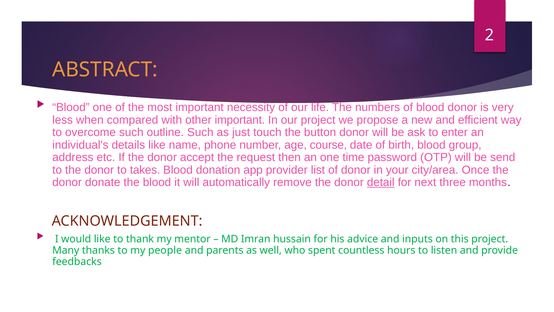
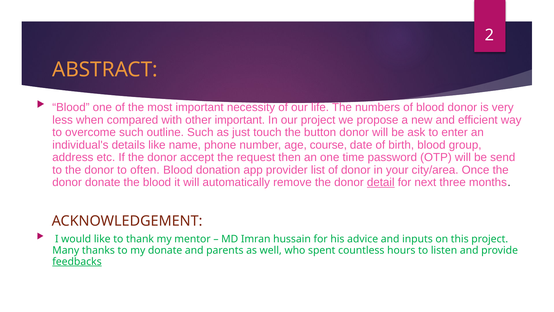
takes: takes -> often (145, 170)
my people: people -> donate (165, 250)
feedbacks underline: none -> present (77, 261)
